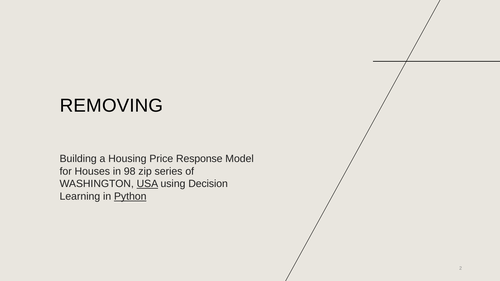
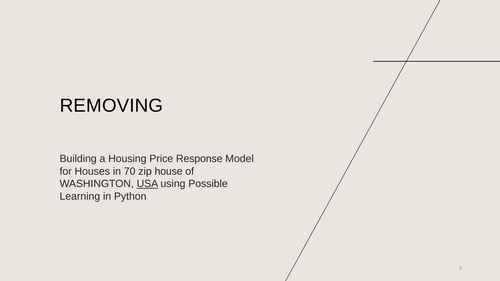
98: 98 -> 70 (130, 172)
series: series -> house (169, 172)
Decision: Decision -> Possible (208, 184)
Python underline: present -> none (130, 197)
